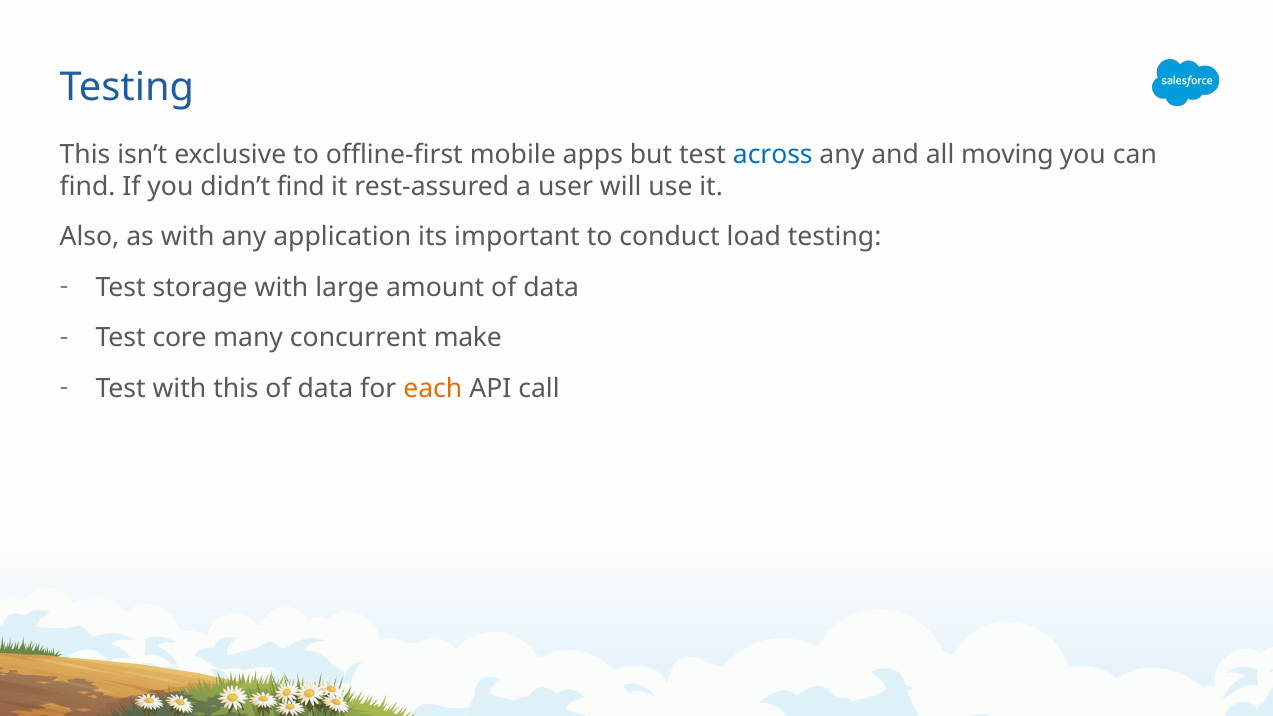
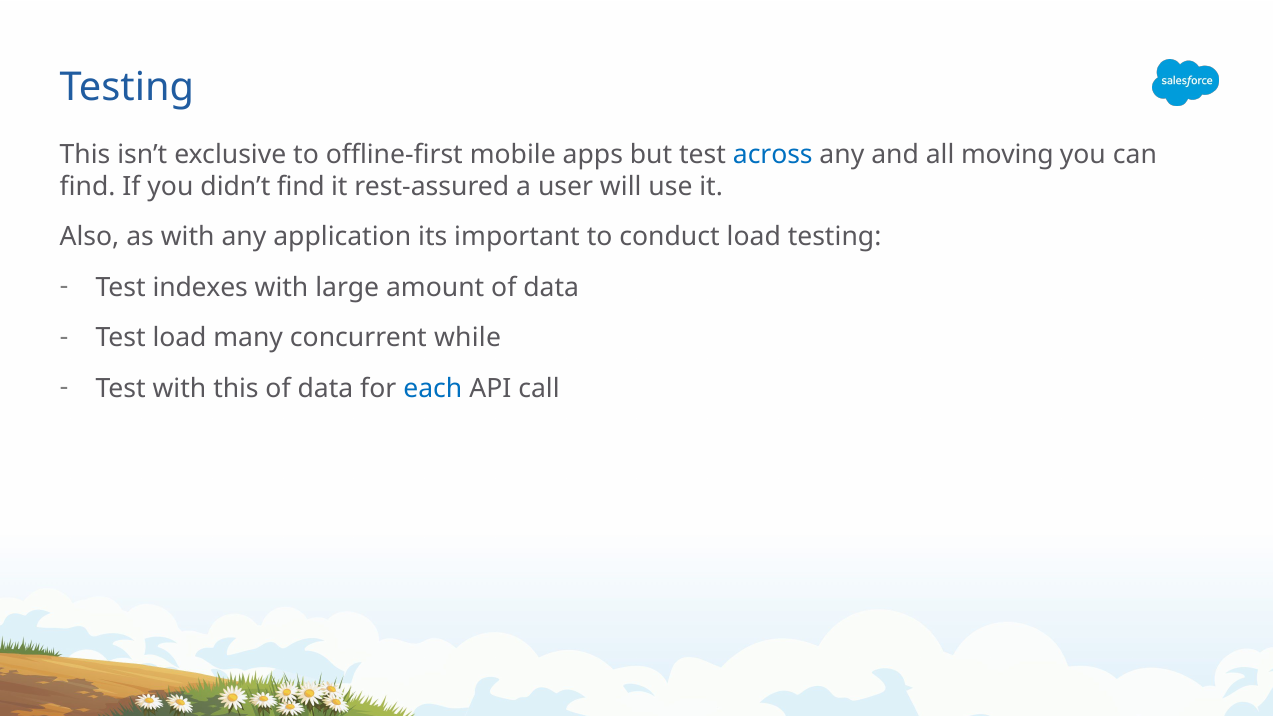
storage: storage -> indexes (200, 288)
Test core: core -> load (180, 338)
make: make -> while (468, 338)
each colour: orange -> blue (433, 389)
